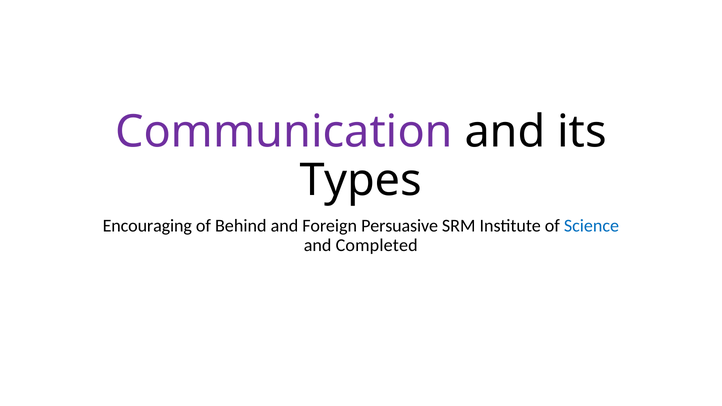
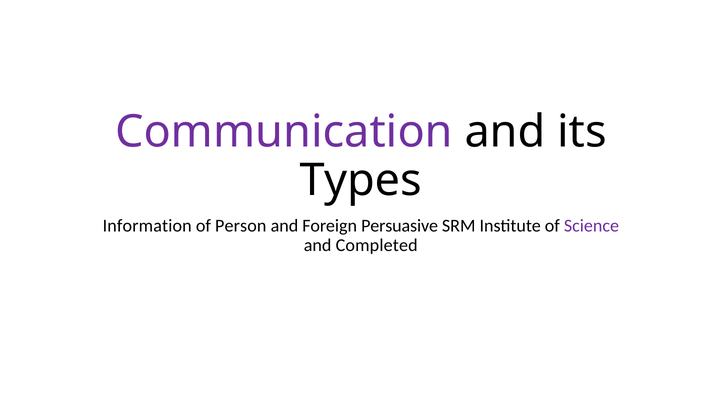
Encouraging: Encouraging -> Information (147, 226)
Behind: Behind -> Person (241, 226)
Science colour: blue -> purple (591, 226)
